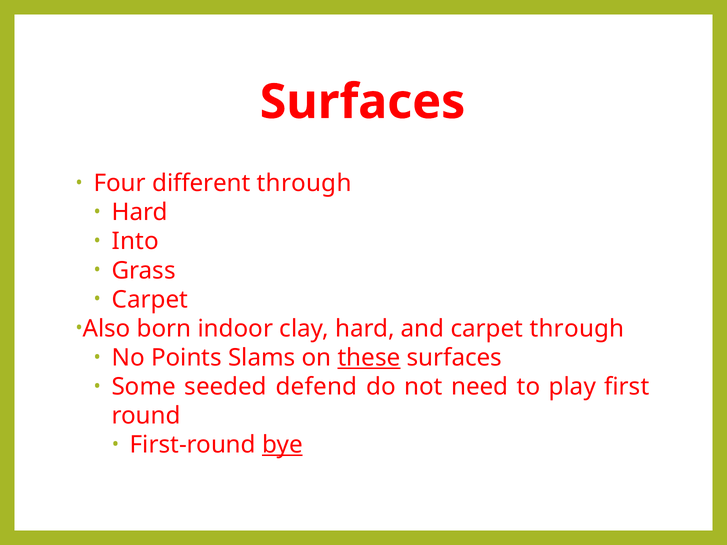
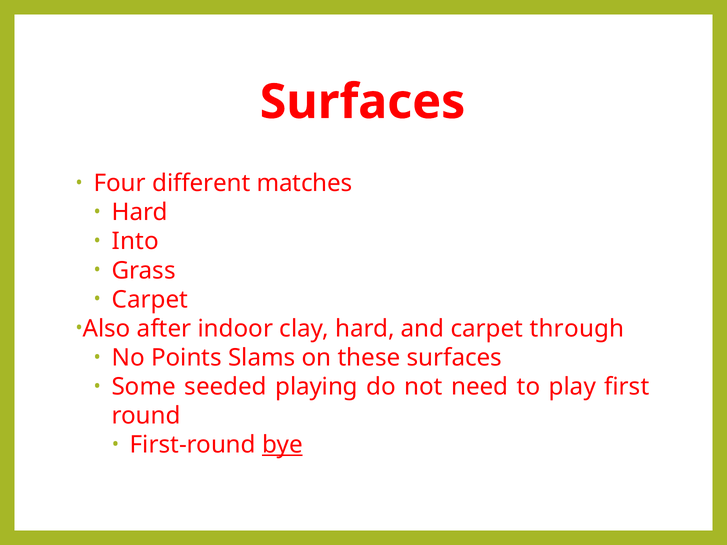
different through: through -> matches (304, 183)
born: born -> after (164, 329)
these underline: present -> none (369, 358)
defend: defend -> playing (317, 387)
